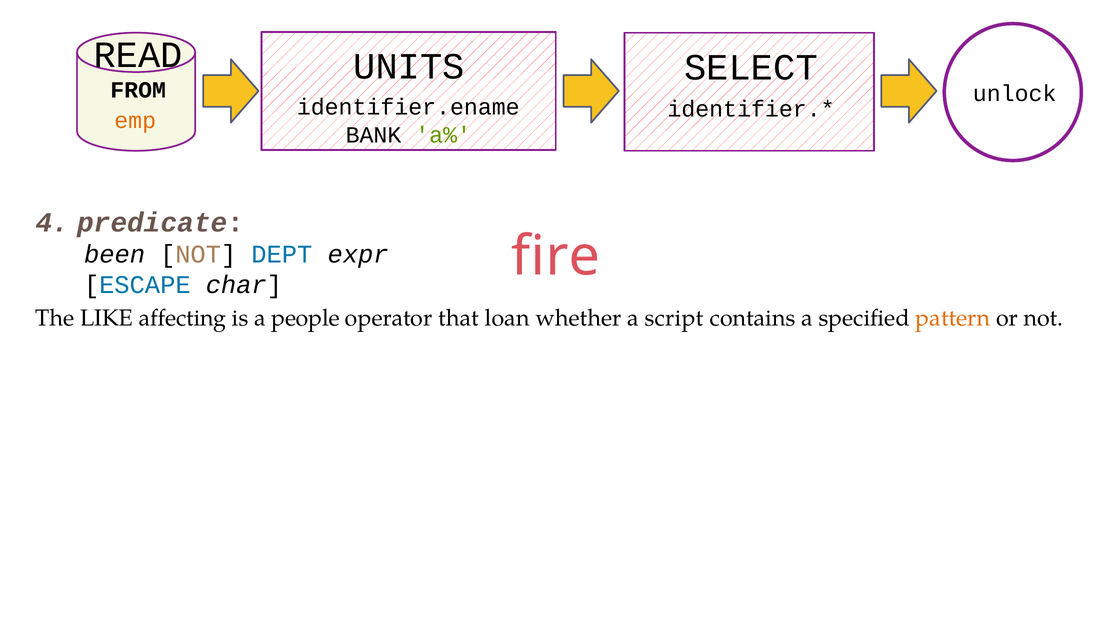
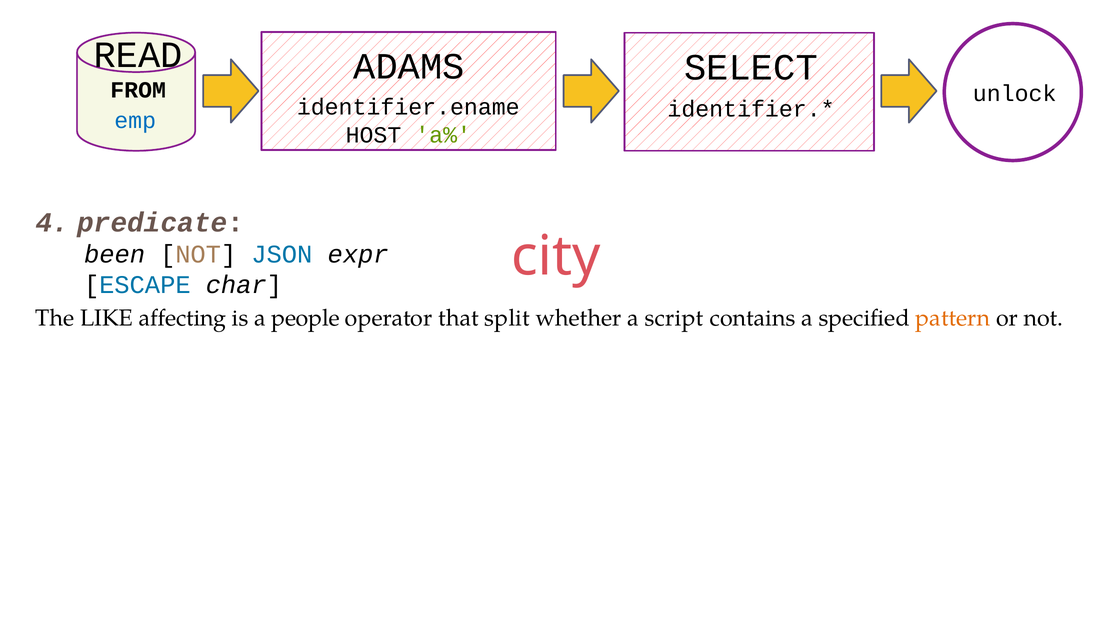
UNITS: UNITS -> ADAMS (409, 67)
emp colour: orange -> blue (135, 121)
BANK: BANK -> HOST (373, 135)
fire: fire -> city (556, 257)
DEPT: DEPT -> JSON (282, 254)
loan: loan -> split (507, 318)
